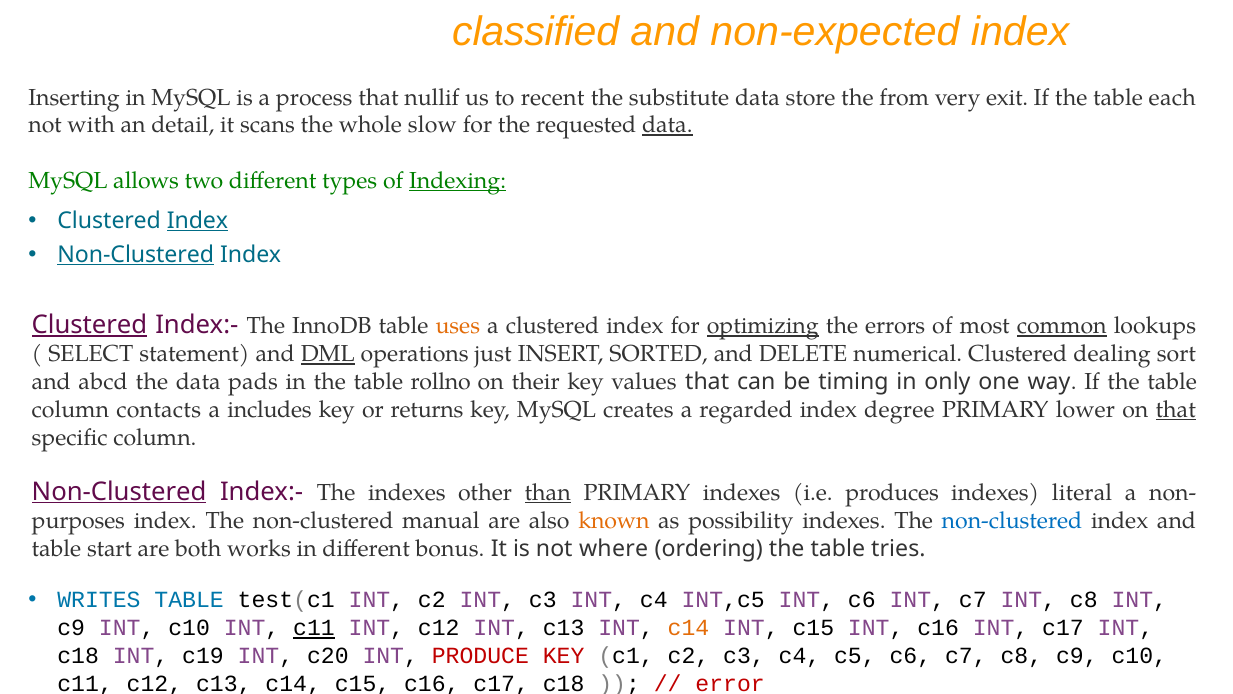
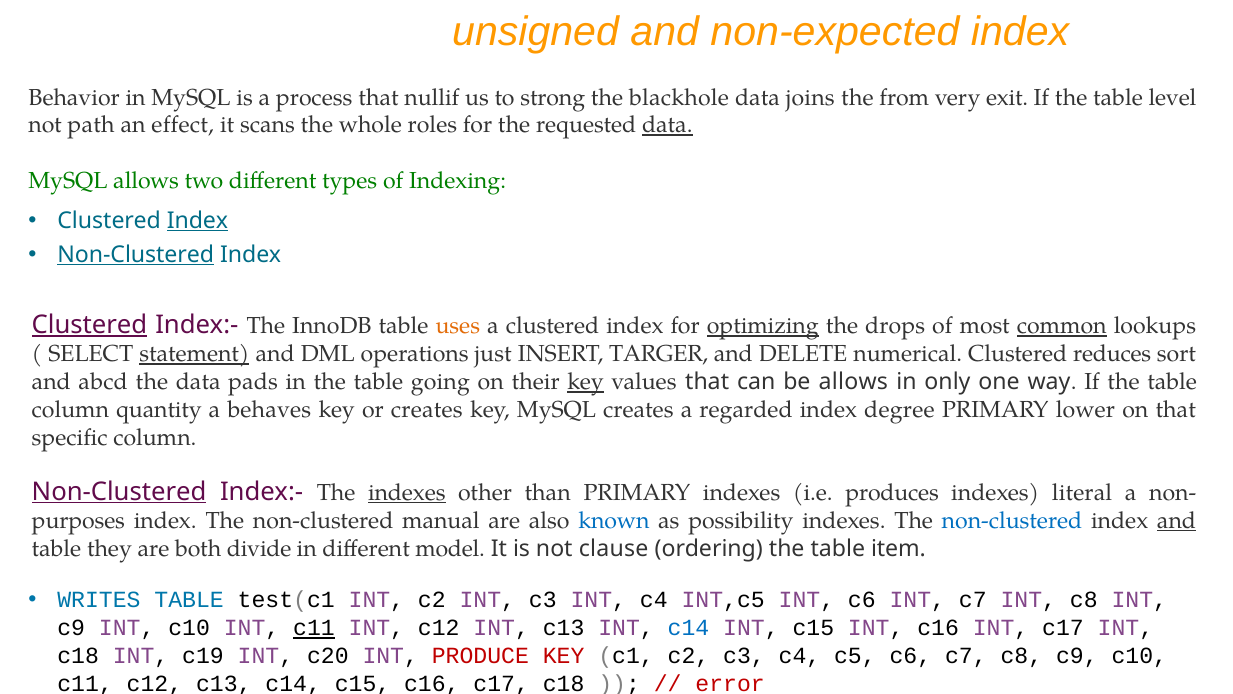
classified: classified -> unsigned (536, 32)
Inserting: Inserting -> Behavior (74, 97)
recent: recent -> strong (553, 97)
substitute: substitute -> blackhole (679, 97)
store: store -> joins (810, 97)
each: each -> level (1172, 97)
with: with -> path (91, 125)
detail: detail -> effect (183, 125)
slow: slow -> roles (432, 125)
Indexing underline: present -> none (458, 181)
errors: errors -> drops (895, 326)
statement underline: none -> present (194, 354)
DML underline: present -> none (328, 354)
SORTED: SORTED -> TARGER (659, 354)
dealing: dealing -> reduces (1112, 354)
rollno: rollno -> going (440, 382)
key underline: none -> present (586, 382)
be timing: timing -> allows (853, 382)
contacts: contacts -> quantity (159, 409)
includes: includes -> behaves (269, 409)
or returns: returns -> creates (427, 409)
that underline: present -> none (1176, 409)
indexes underline: none -> present (407, 492)
than underline: present -> none (548, 492)
known colour: orange -> blue (614, 520)
and underline: none -> present (1177, 520)
start: start -> they (109, 548)
works: works -> divide (259, 548)
bonus: bonus -> model (450, 548)
where: where -> clause (614, 548)
tries: tries -> item (898, 548)
c14 colour: orange -> blue (688, 628)
